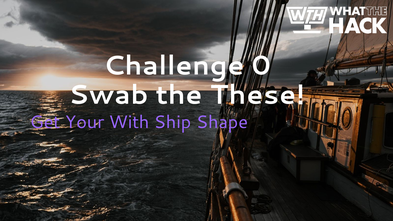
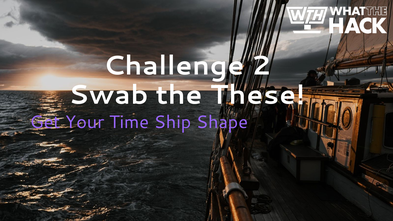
0: 0 -> 2 (261, 66)
With: With -> Time (129, 122)
